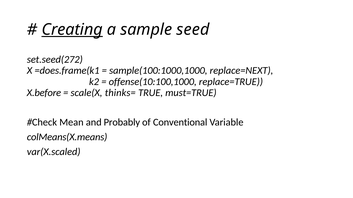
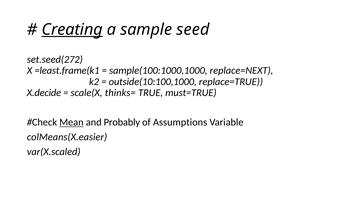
=does.frame(k1: =does.frame(k1 -> =least.frame(k1 (67, 71)
offense(10:100,1000: offense(10:100,1000 -> outside(10:100,1000 (153, 82)
X.before: X.before -> X.decide (44, 93)
Mean underline: none -> present (71, 123)
Conventional: Conventional -> Assumptions (180, 123)
colMeans(X.means: colMeans(X.means -> colMeans(X.easier (67, 137)
